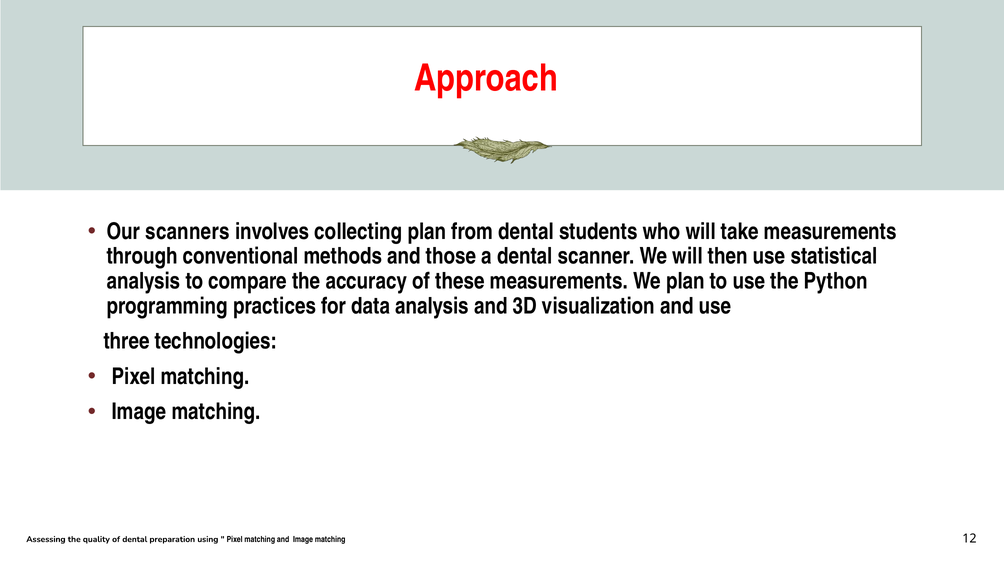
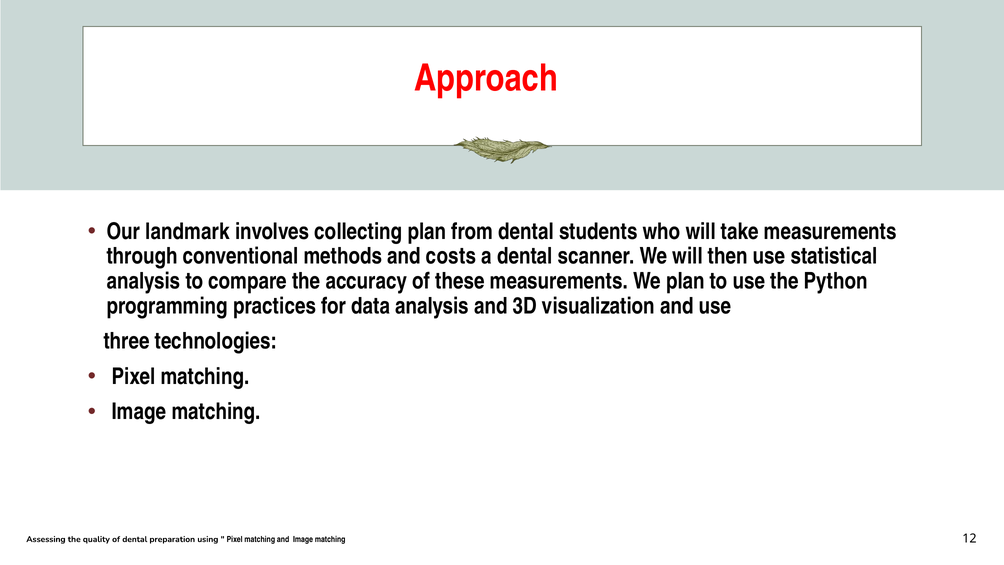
scanners: scanners -> landmark (188, 231)
those: those -> costs (451, 256)
